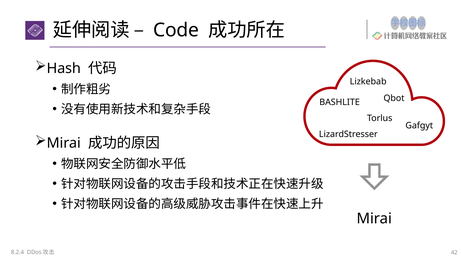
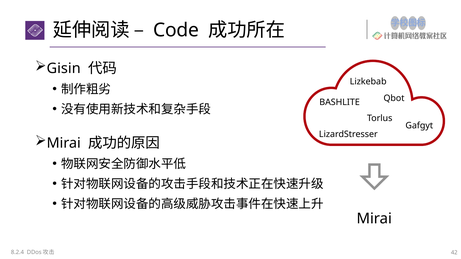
Hash: Hash -> Gisin (64, 69)
